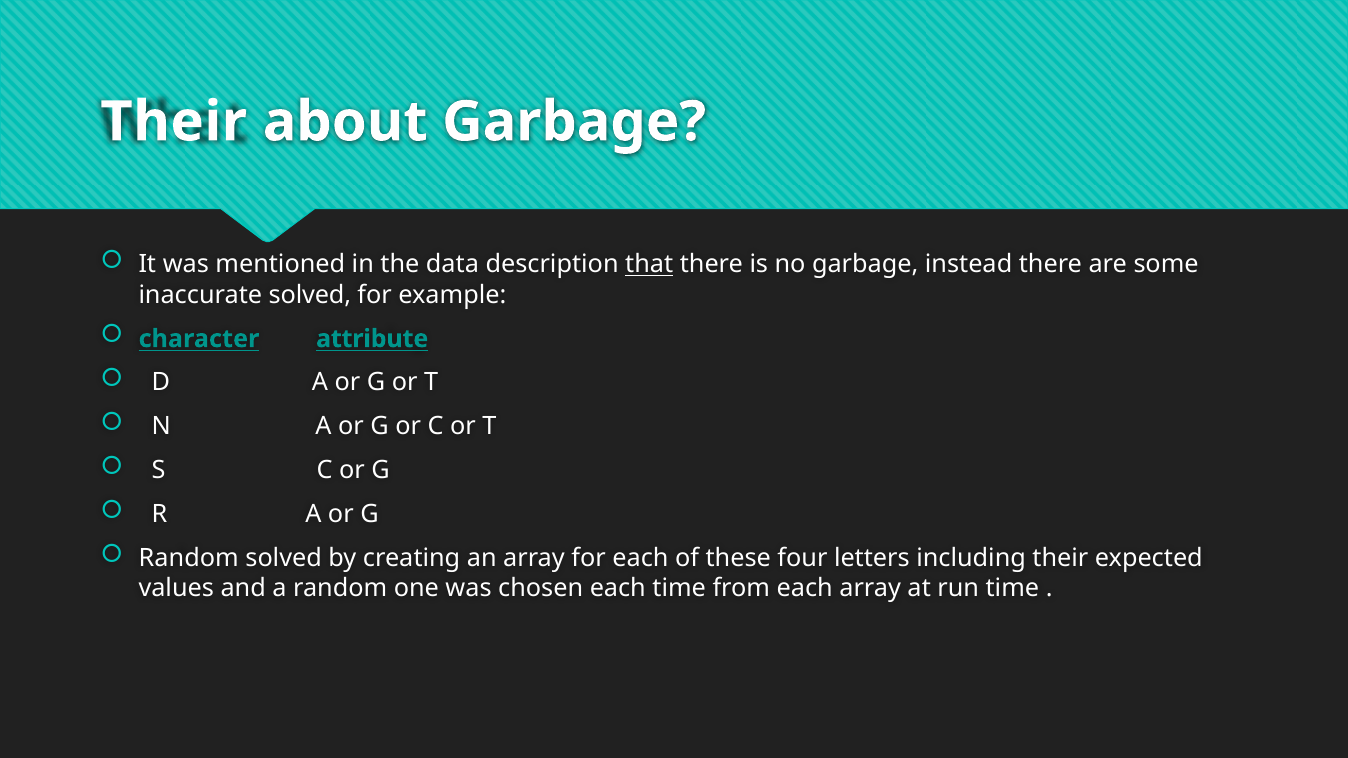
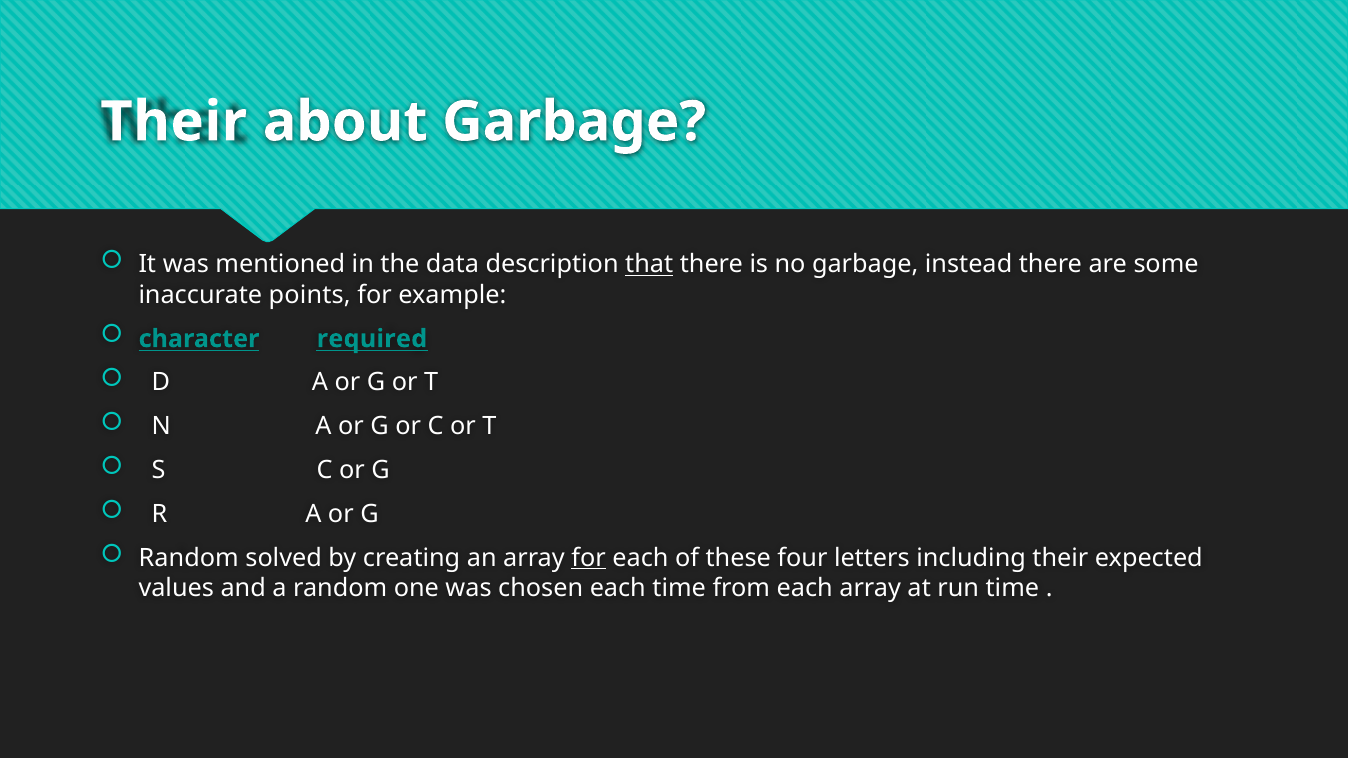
inaccurate solved: solved -> points (310, 295)
attribute: attribute -> required (372, 339)
for underline: none -> present (589, 558)
